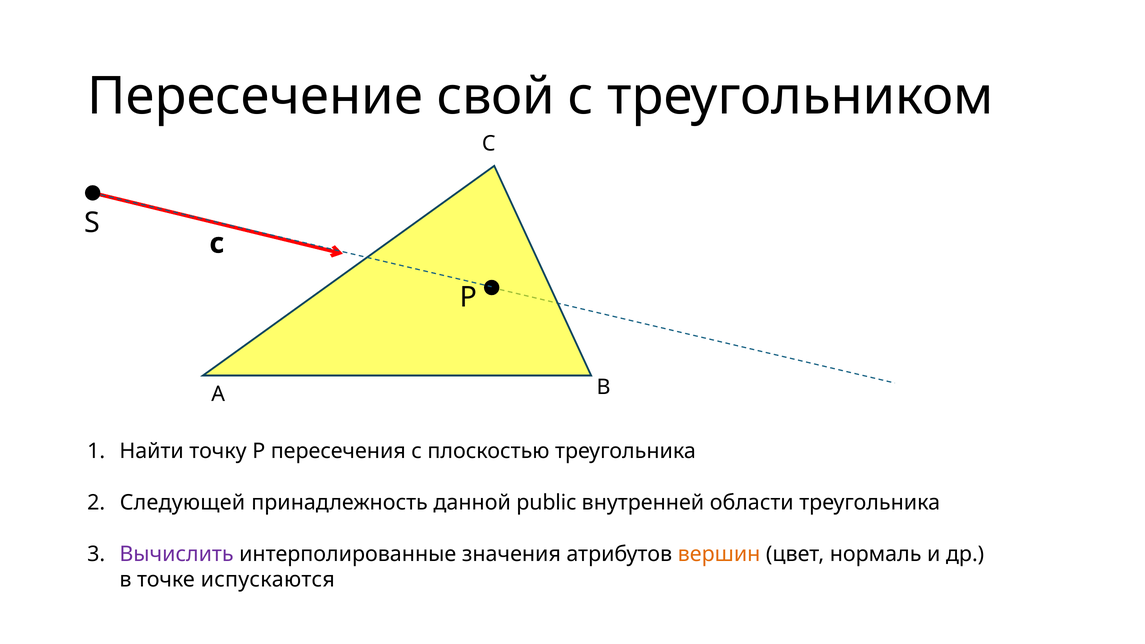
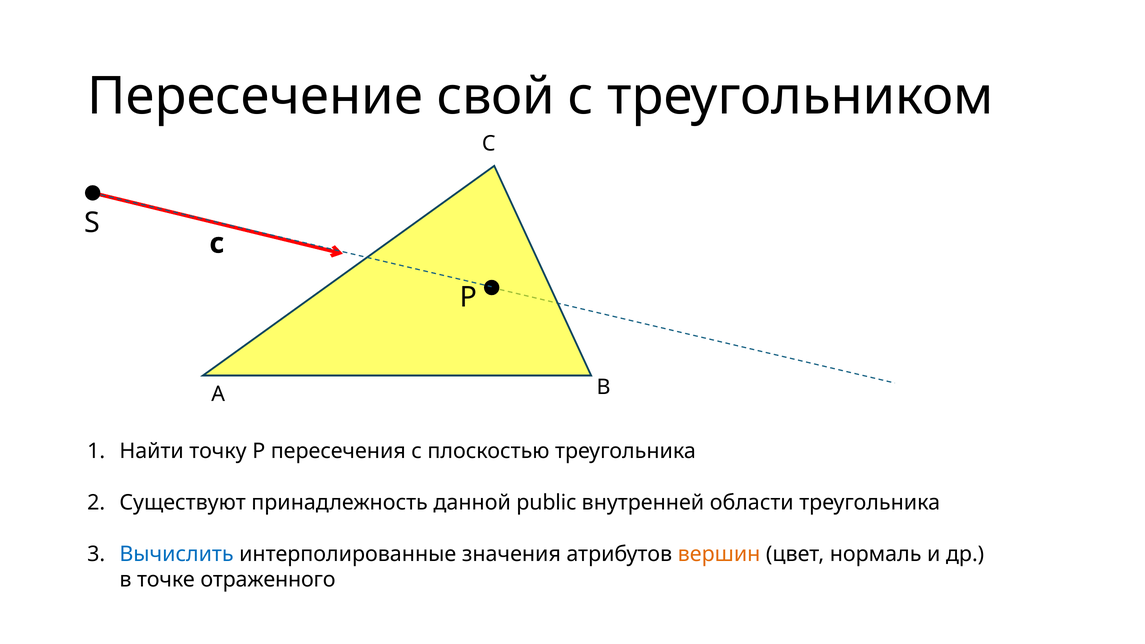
Следующей: Следующей -> Существуют (183, 502)
Вычислить colour: purple -> blue (177, 554)
испускаются: испускаются -> отраженного (268, 580)
